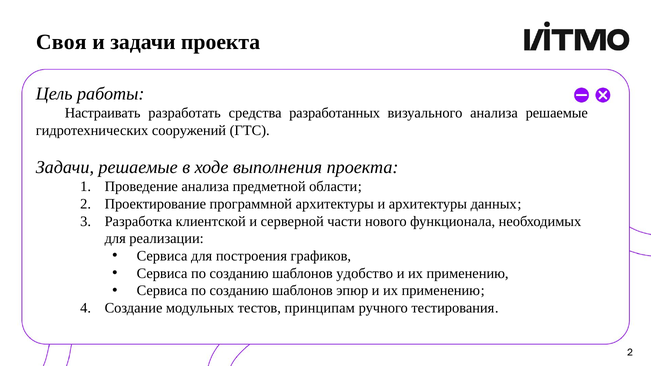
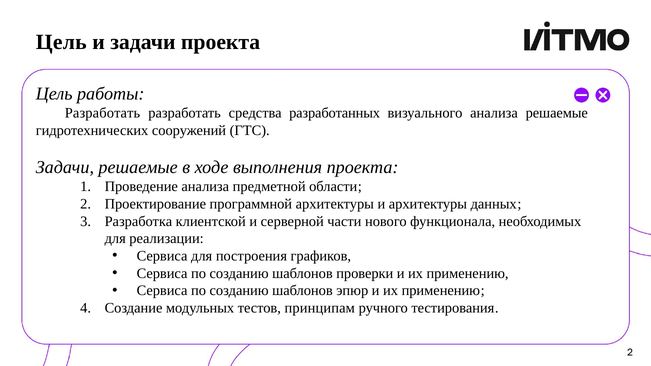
Своя: Своя -> Цель (61, 42)
Настраивать: Настраивать -> Разработать (102, 113)
удобство: удобство -> проверки (365, 274)
